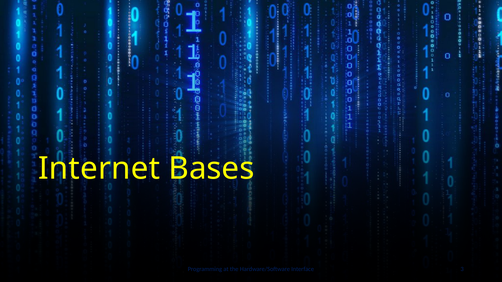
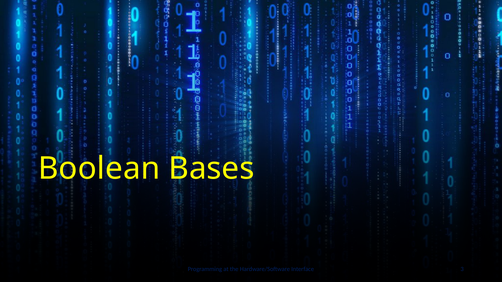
Internet: Internet -> Boolean (99, 169)
